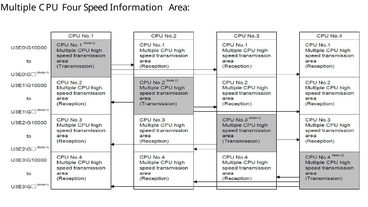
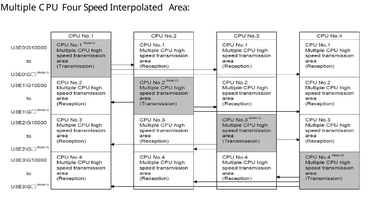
Information: Information -> Interpolated (136, 8)
